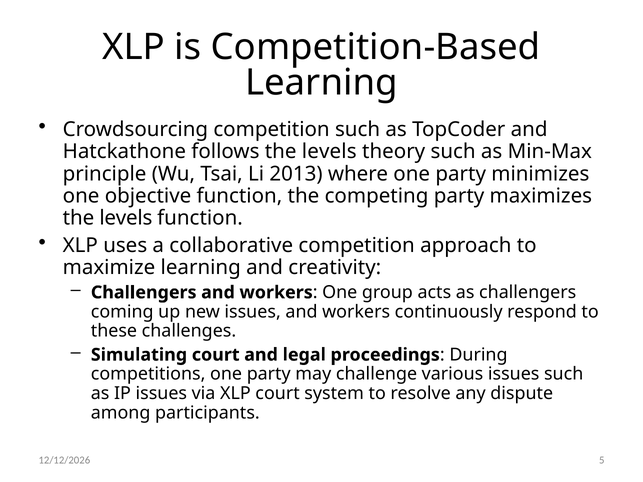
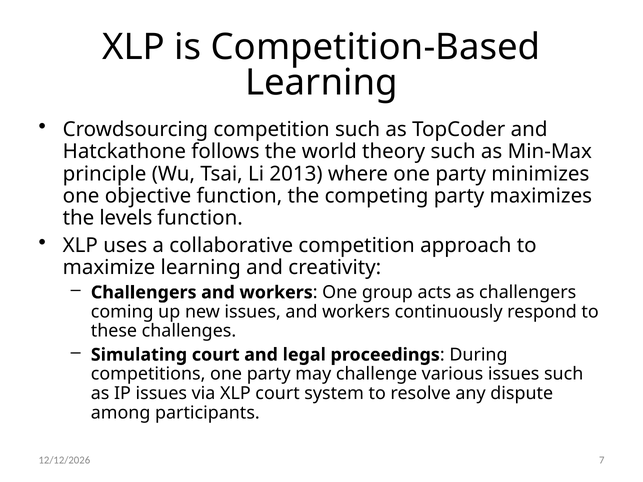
follows the levels: levels -> world (329, 152)
5: 5 -> 7 (602, 460)
